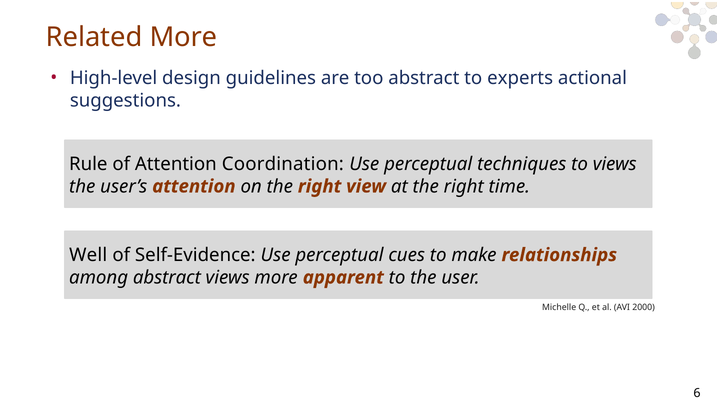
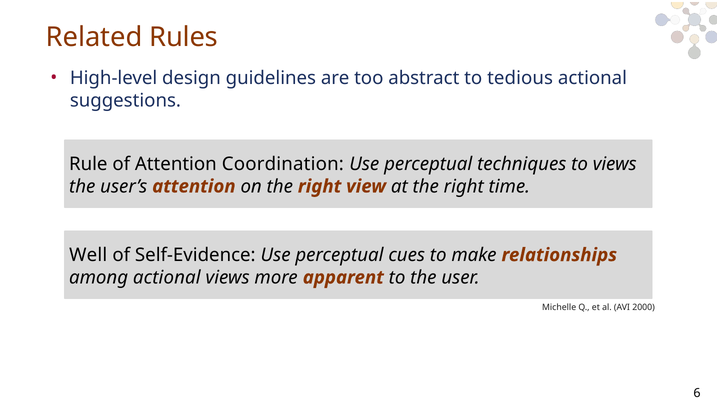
Related More: More -> Rules (184, 37)
experts: experts -> tedious (520, 78)
among abstract: abstract -> actional (167, 277)
